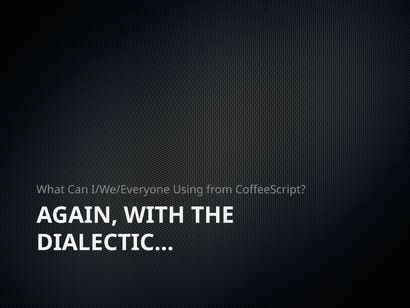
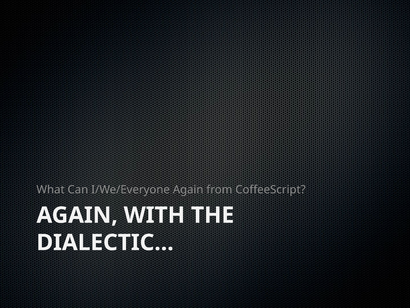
I/We/Everyone Using: Using -> Again (188, 189)
